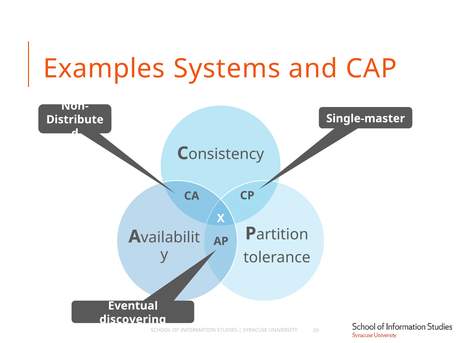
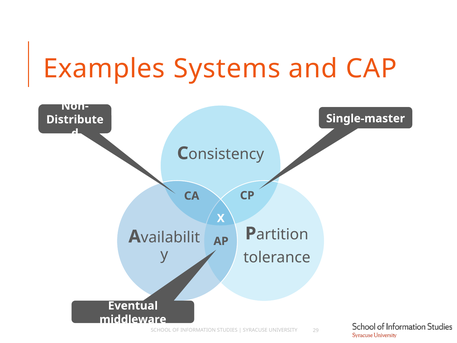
discovering: discovering -> middleware (133, 319)
